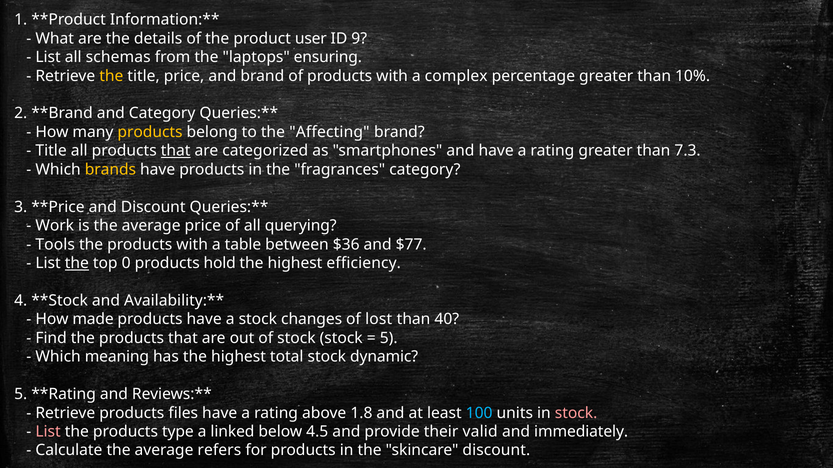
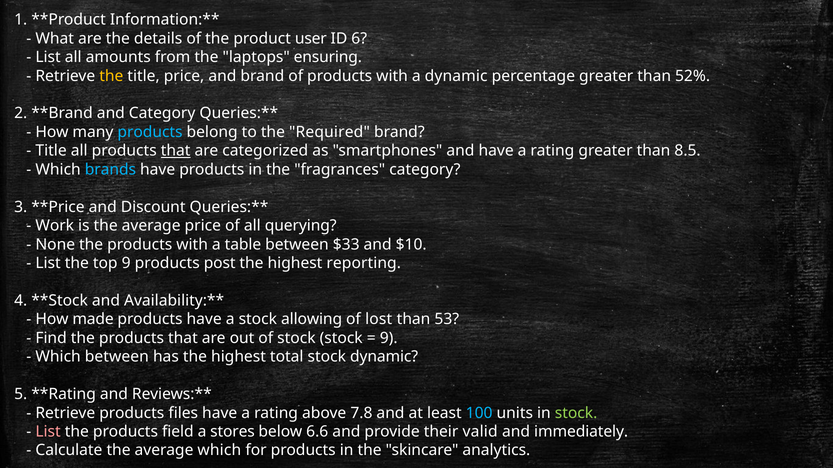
9: 9 -> 6 (359, 39)
schemas: schemas -> amounts (118, 57)
a complex: complex -> dynamic (456, 76)
10%: 10% -> 52% (693, 76)
products colour: yellow -> light blue (150, 132)
Affecting: Affecting -> Required (329, 132)
7.3: 7.3 -> 8.5 (688, 151)
brands colour: yellow -> light blue (110, 170)
Tools: Tools -> None (55, 245)
$36: $36 -> $33 (346, 245)
$77: $77 -> $10 (411, 245)
the underline: present -> none (77, 263)
top 0: 0 -> 9 (126, 263)
hold: hold -> post (220, 263)
efficiency: efficiency -> reporting (364, 263)
changes: changes -> allowing (312, 320)
40: 40 -> 53 (447, 320)
5: 5 -> 9 (389, 338)
Which meaning: meaning -> between (117, 357)
1.8: 1.8 -> 7.8 (361, 413)
stock colour: pink -> light green (576, 413)
type: type -> field (178, 432)
linked: linked -> stores (232, 432)
4.5: 4.5 -> 6.6 (317, 432)
average refers: refers -> which (219, 451)
skincare discount: discount -> analytics (496, 451)
